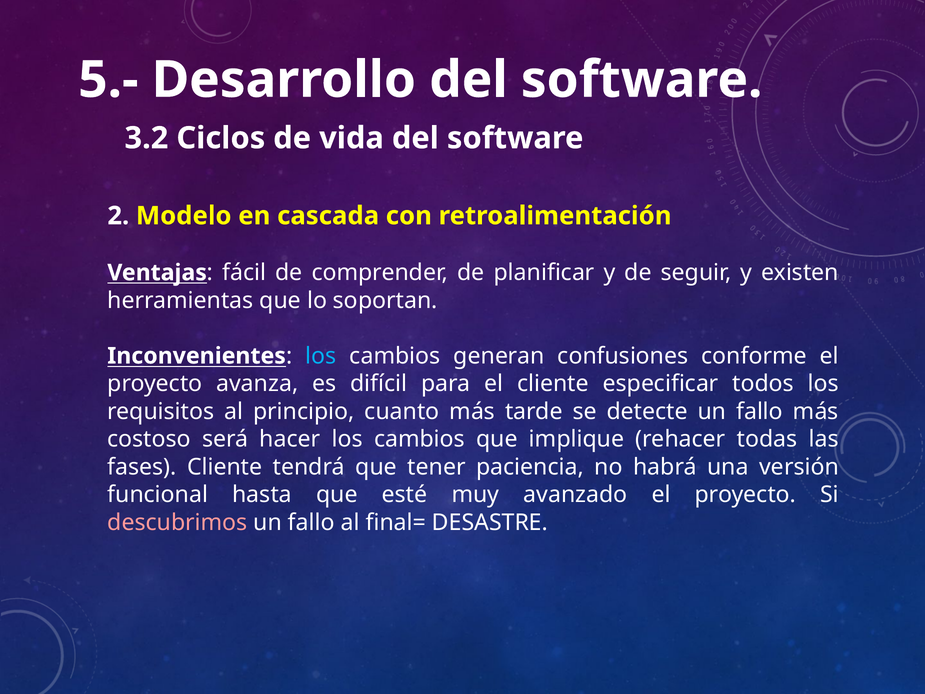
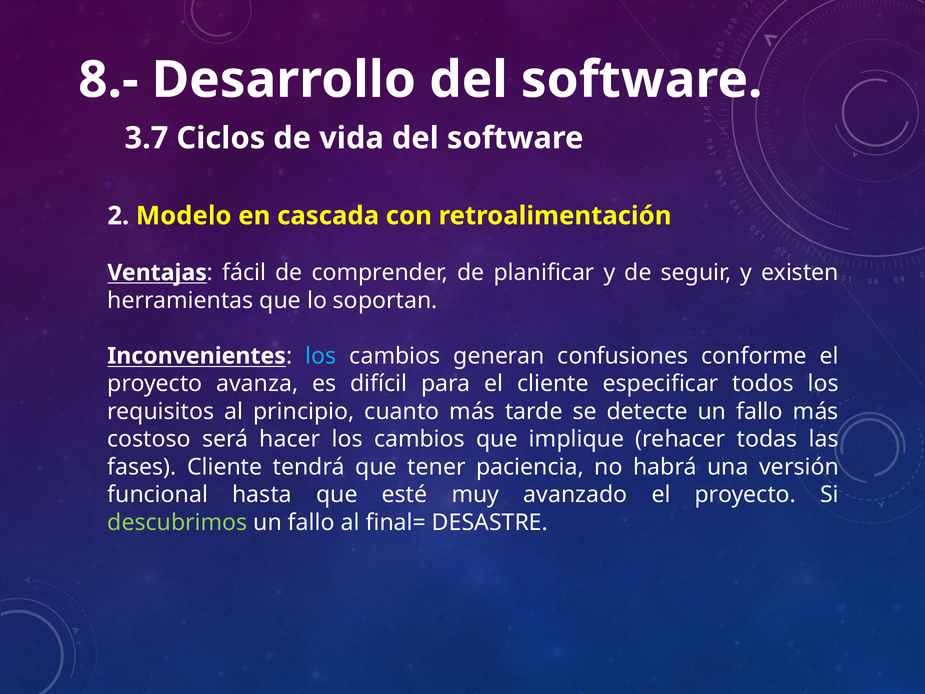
5.-: 5.- -> 8.- (108, 80)
3.2: 3.2 -> 3.7 (146, 138)
descubrimos colour: pink -> light green (177, 522)
